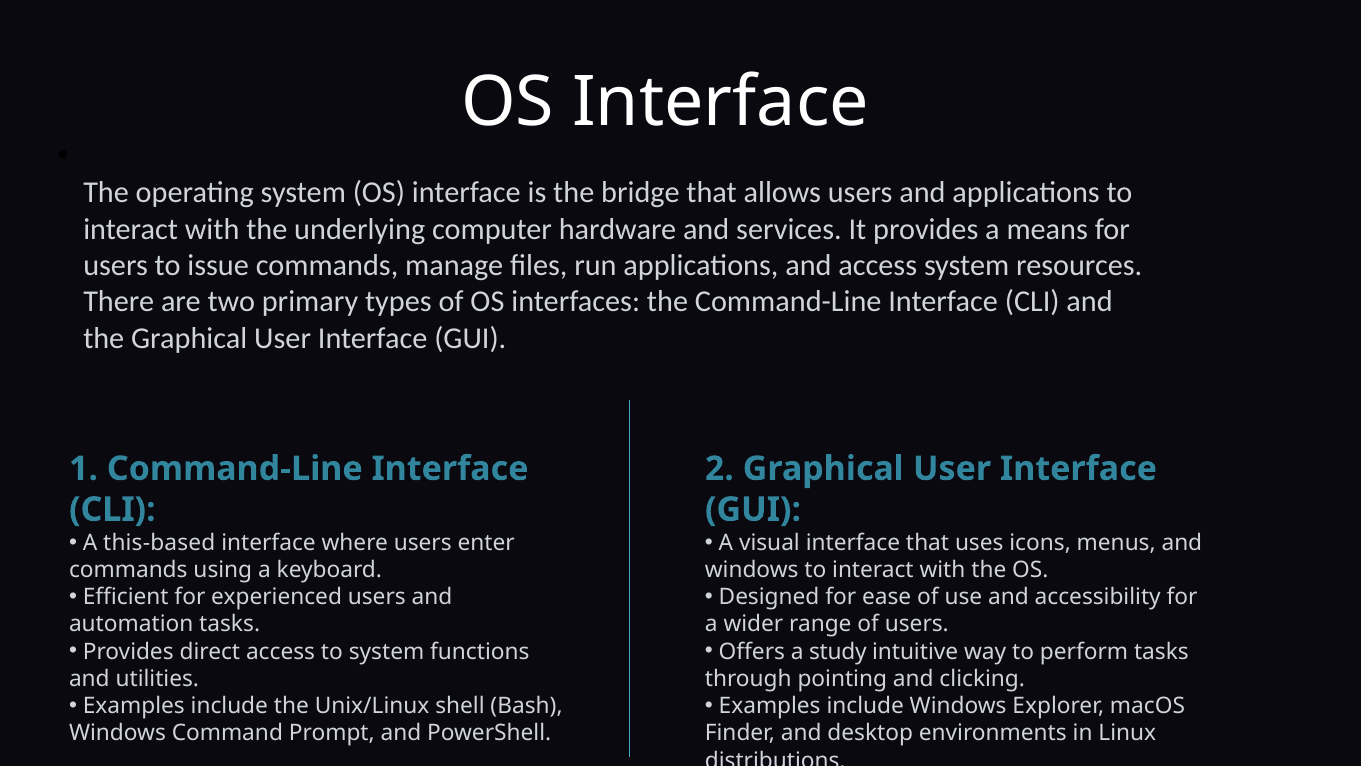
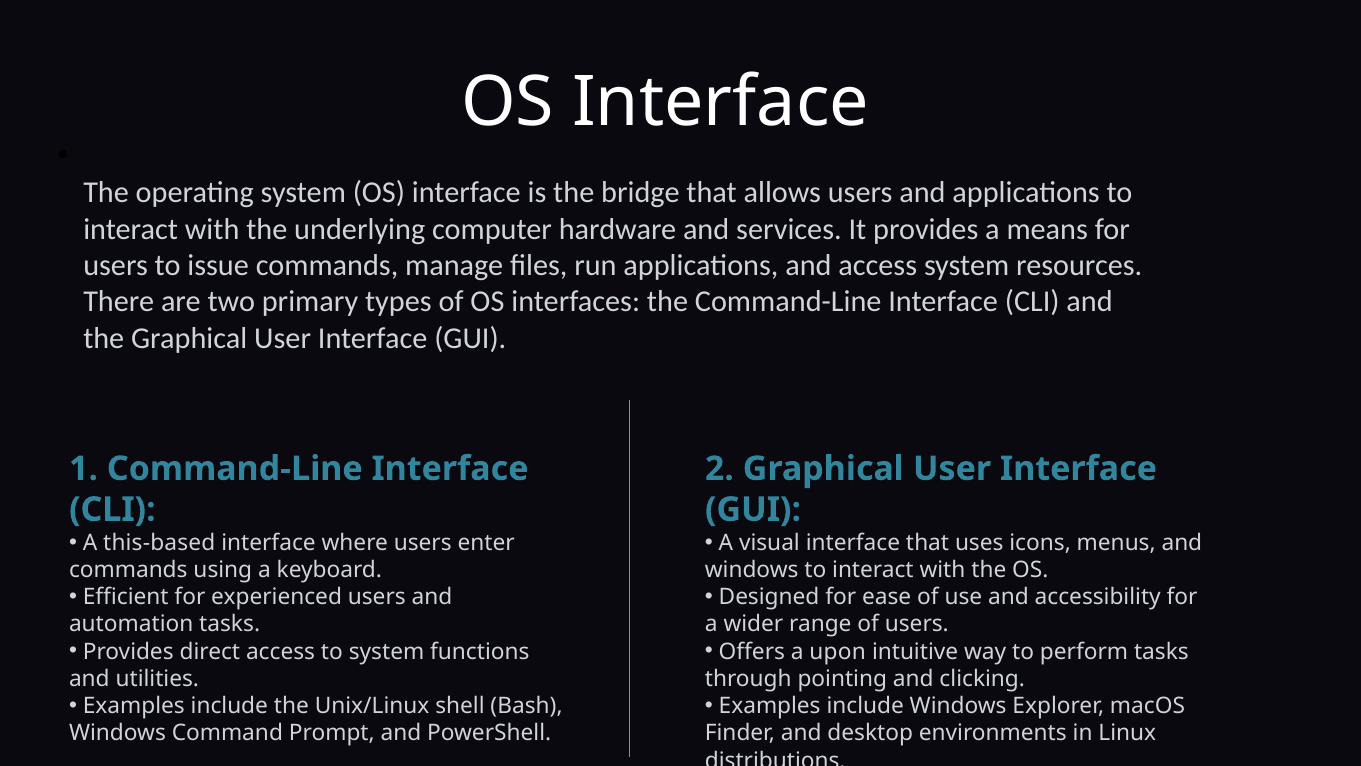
study: study -> upon (838, 651)
